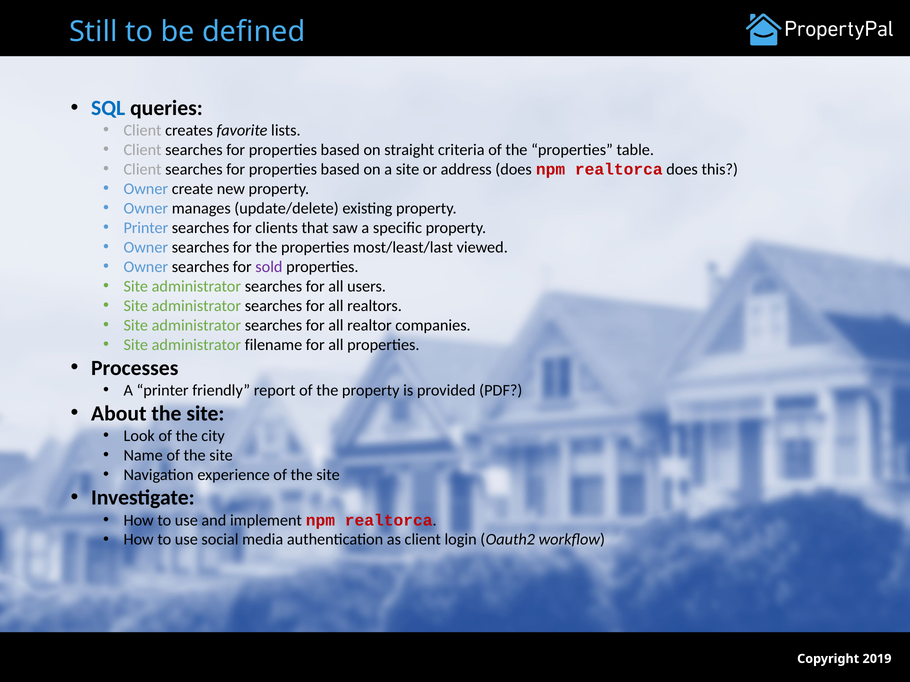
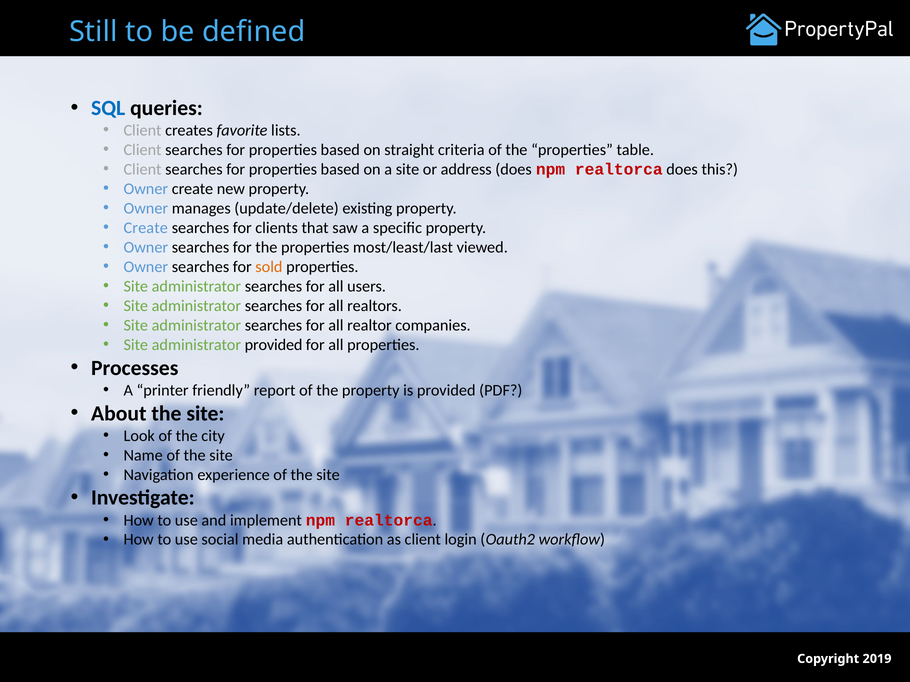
Printer: Printer -> Create (146, 228)
sold colour: purple -> orange (269, 267)
administrator filename: filename -> provided (274, 345)
